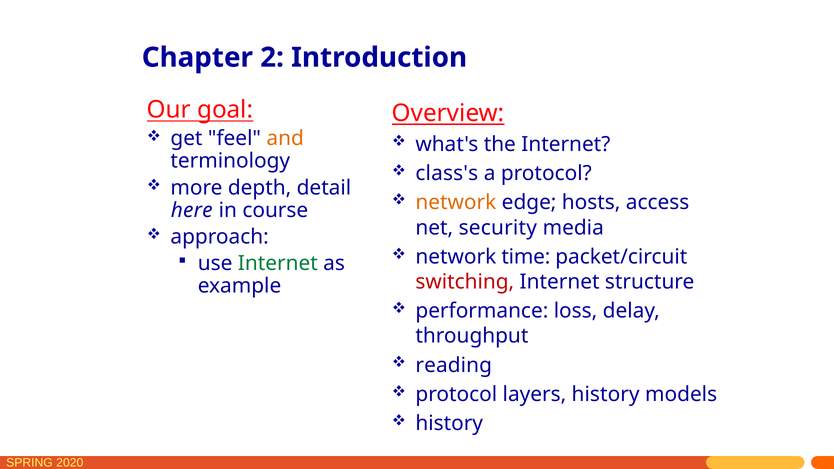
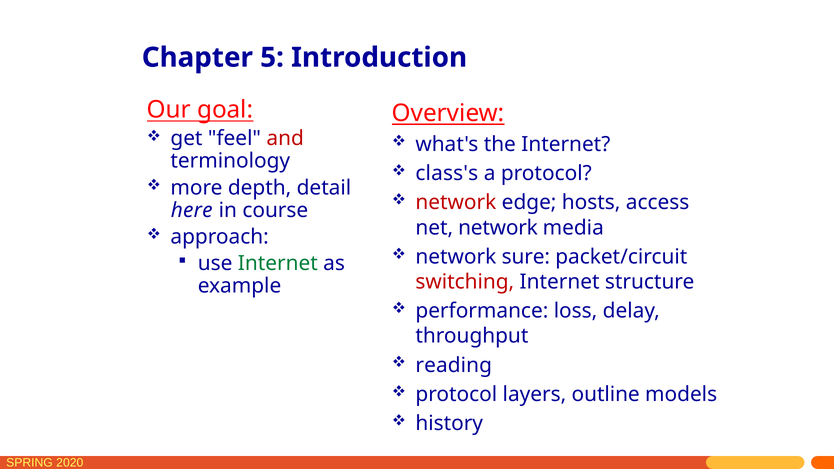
2: 2 -> 5 (272, 58)
and colour: orange -> red (285, 139)
network colour: orange -> red (456, 203)
net security: security -> network (498, 228)
time: time -> sure (526, 257)
layers history: history -> outline (606, 394)
